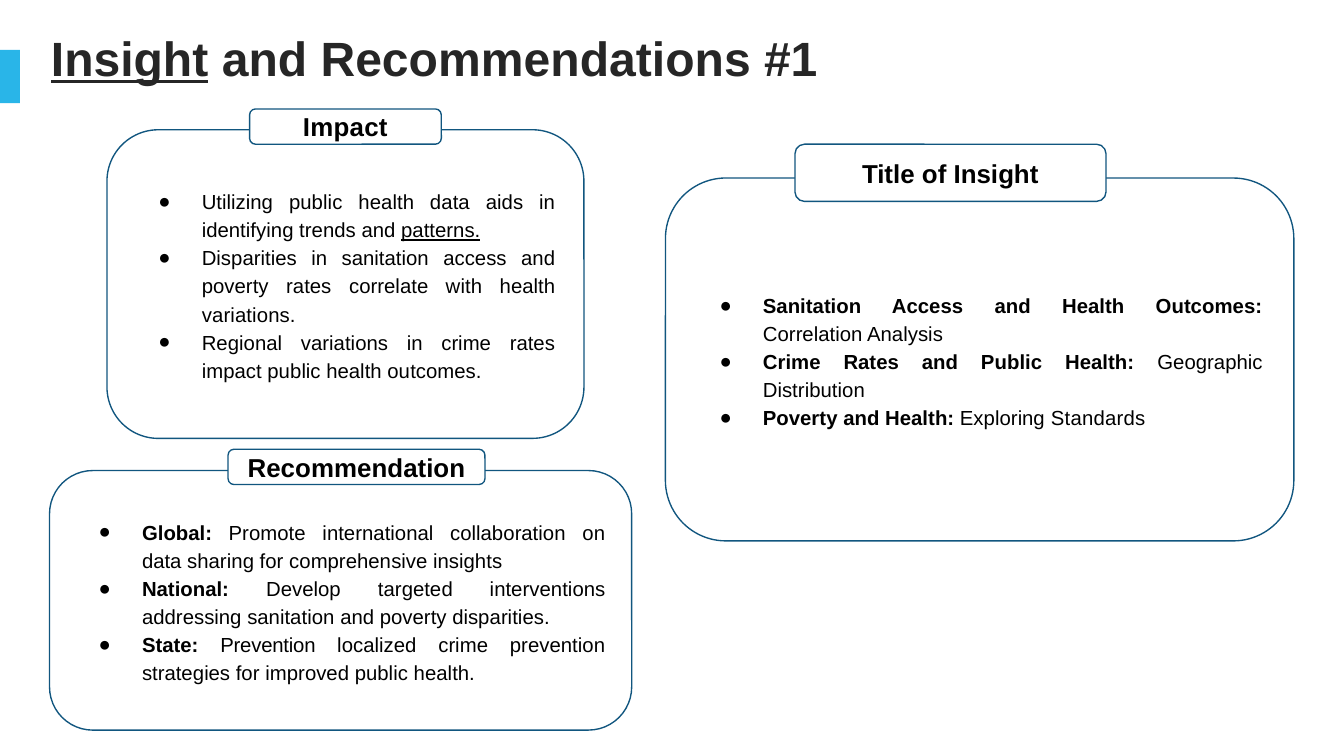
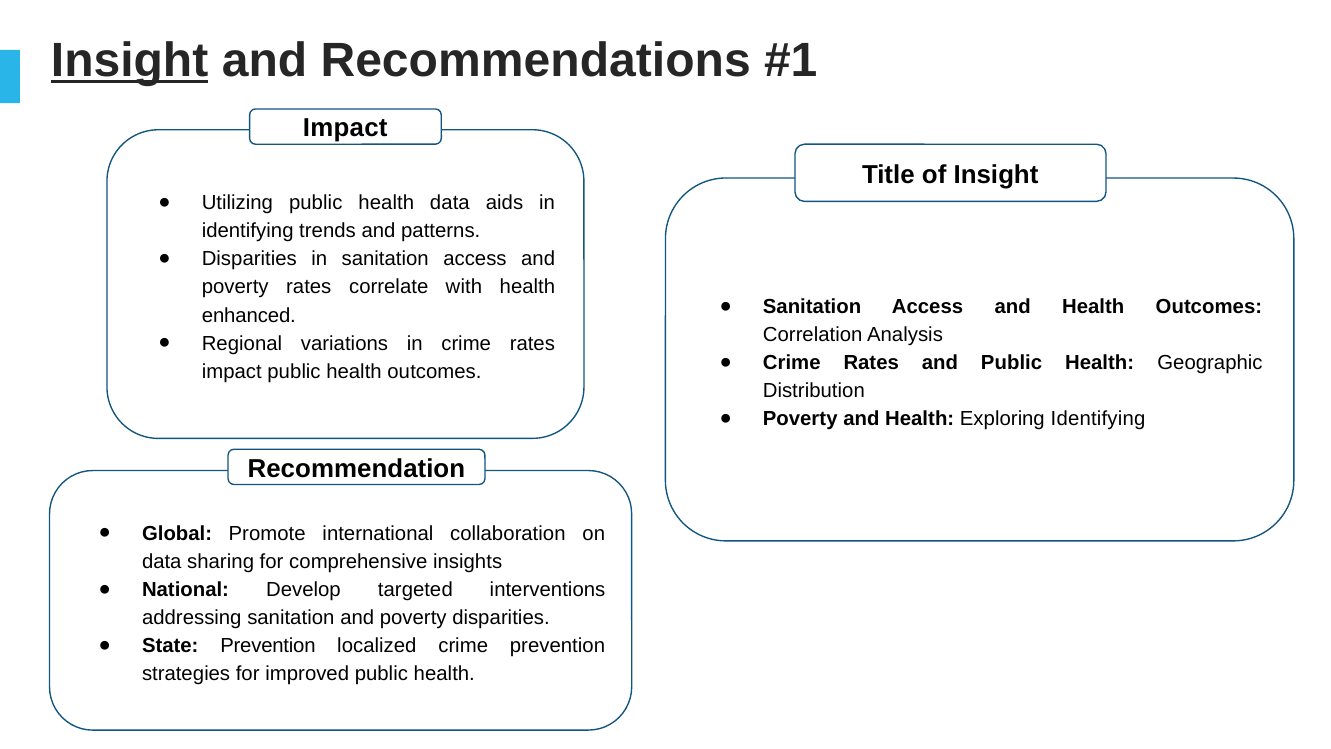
patterns underline: present -> none (441, 231)
variations: variations -> enhanced (249, 315)
Exploring Standards: Standards -> Identifying (1098, 419)
